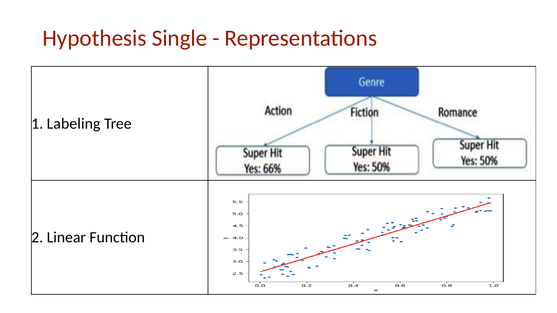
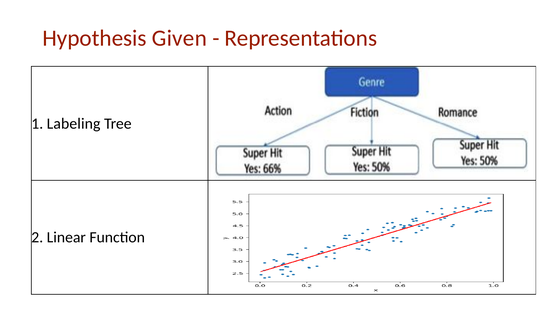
Single: Single -> Given (179, 38)
